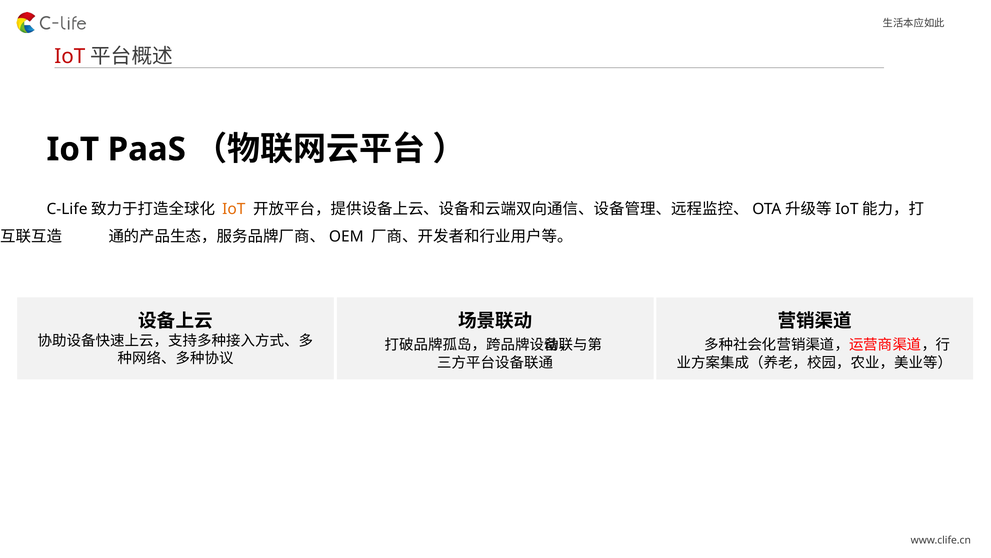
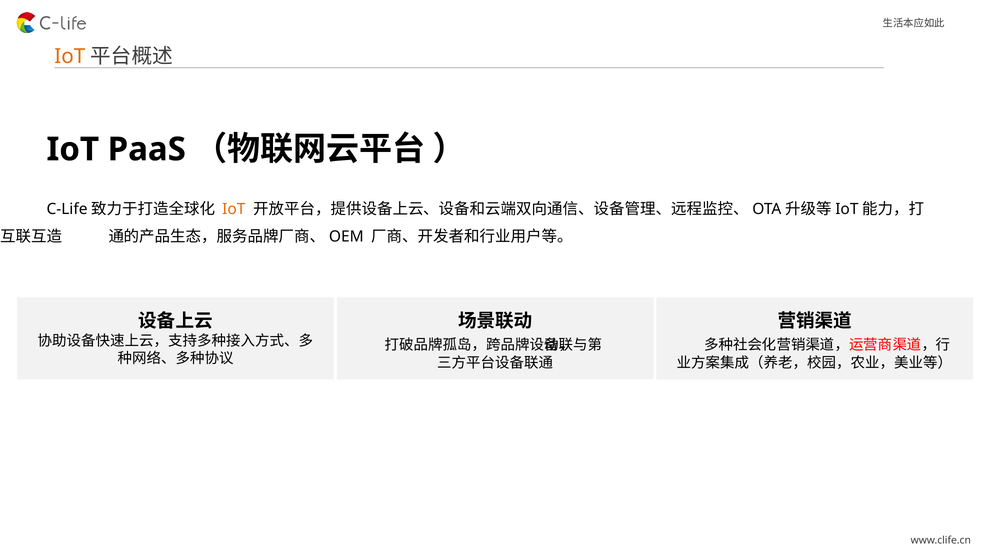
IoT colour: red -> orange (70, 56)
